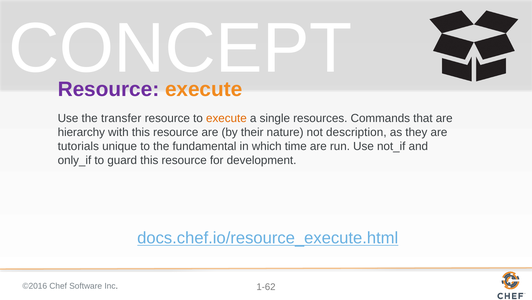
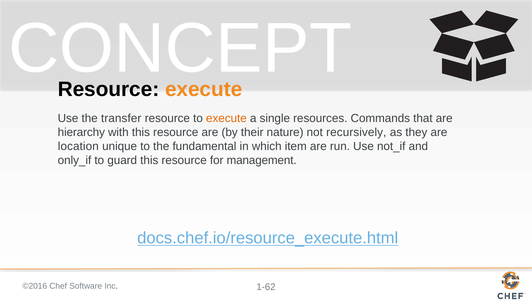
Resource colour: purple -> black (108, 89)
description: description -> recursively (356, 132)
tutorials: tutorials -> location (78, 146)
time: time -> item (296, 146)
development: development -> management (262, 160)
